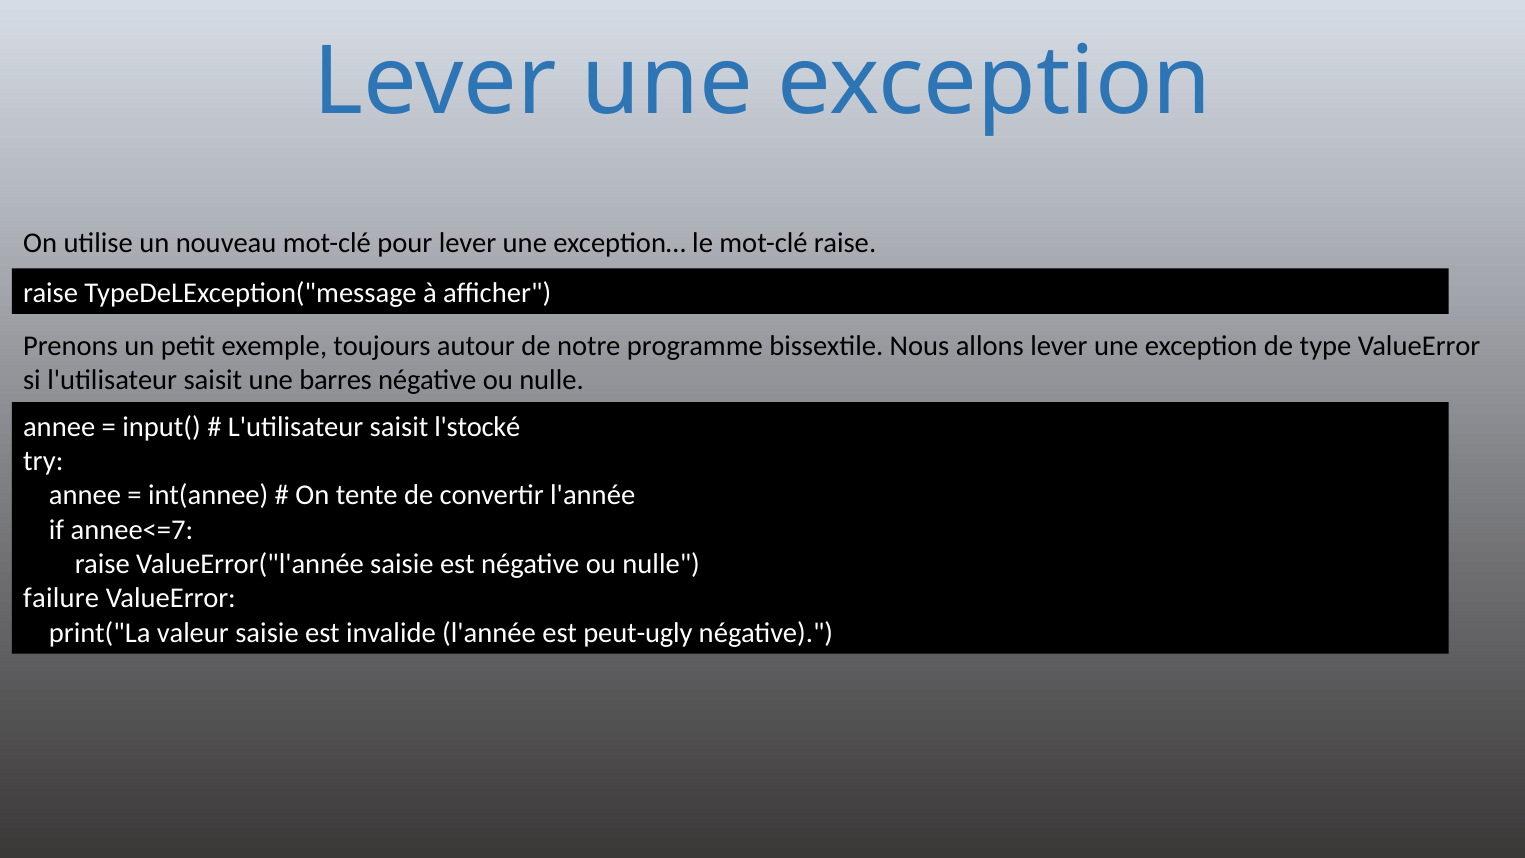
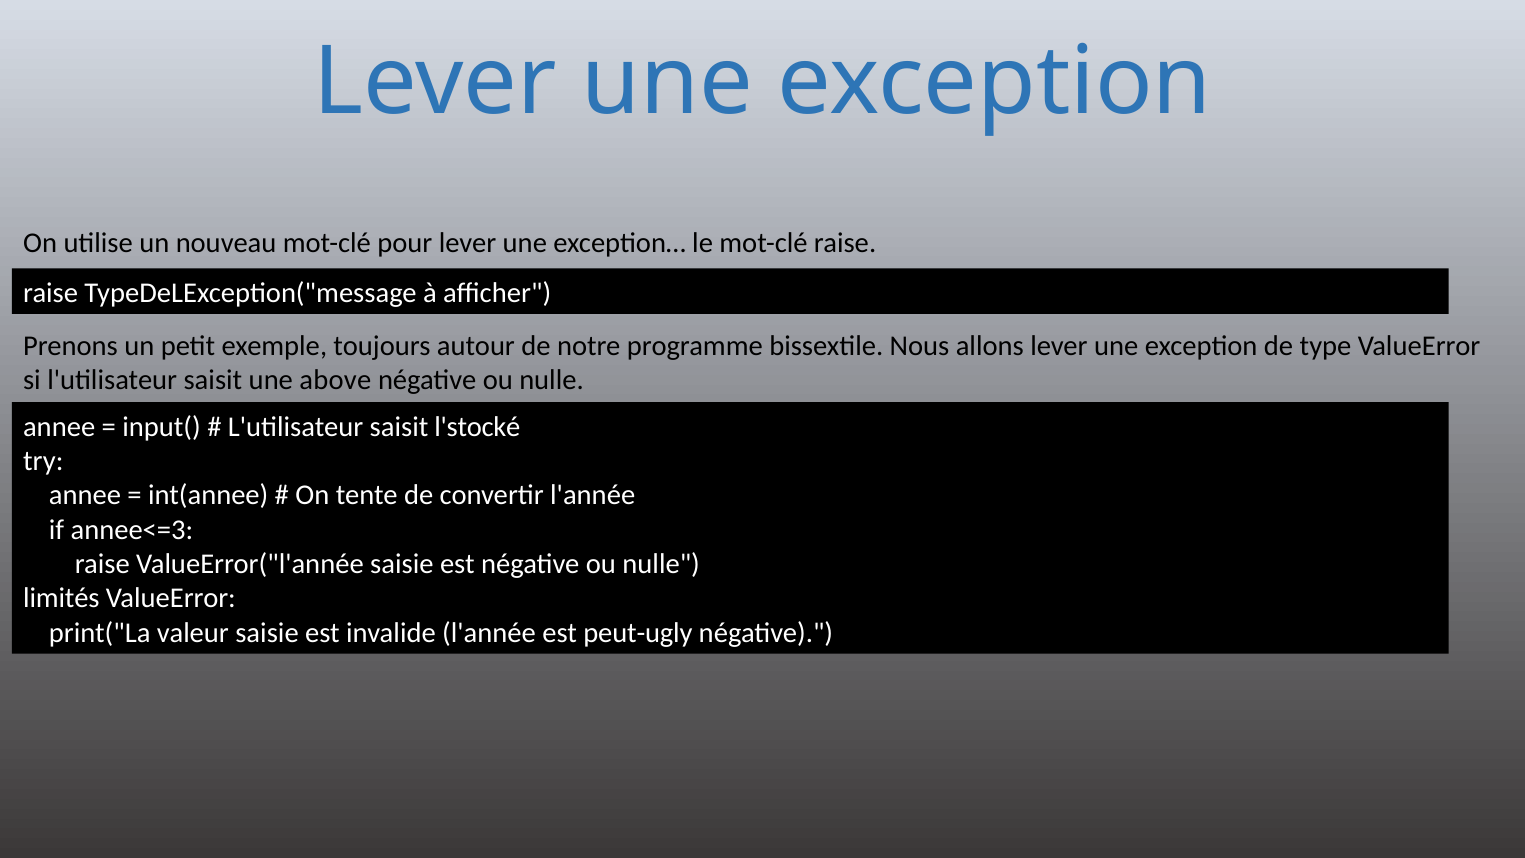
barres: barres -> above (335, 380)
annee<=7: annee<=7 -> annee<=3 (132, 530)
failure: failure -> limités (61, 598)
